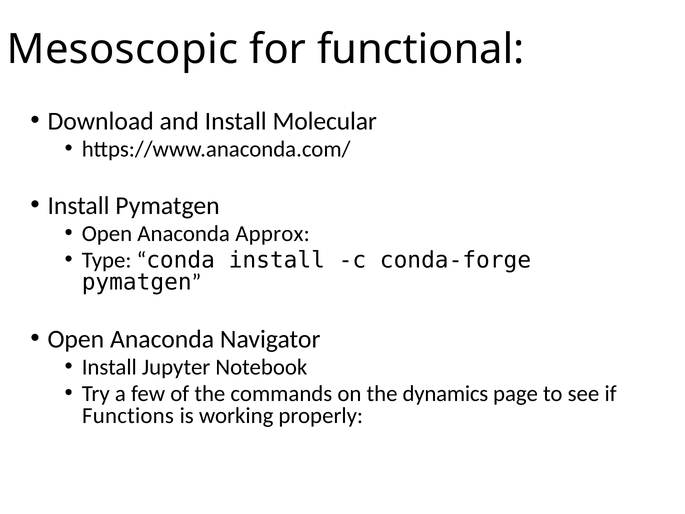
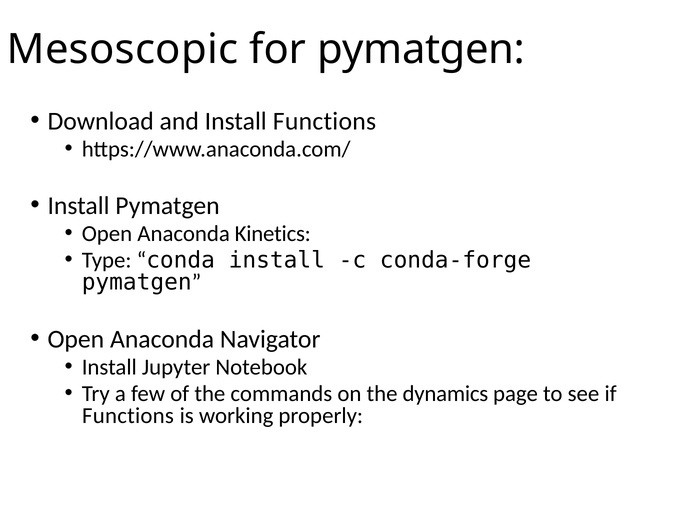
for functional: functional -> pymatgen (421, 49)
Install Molecular: Molecular -> Functions (324, 121)
Approx: Approx -> Kinetics (273, 234)
